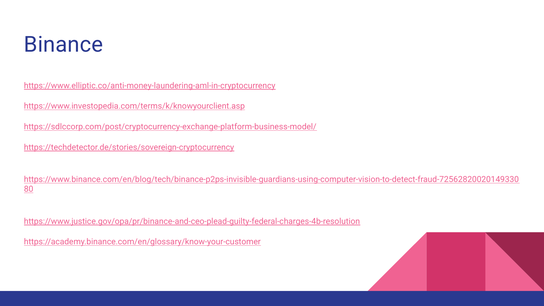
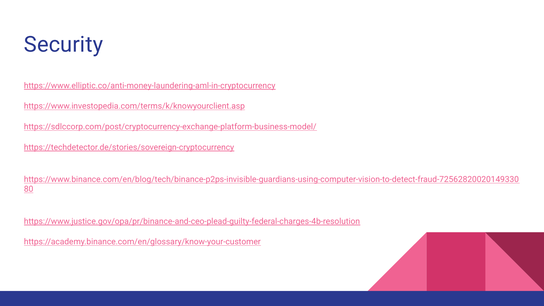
Binance: Binance -> Security (64, 45)
